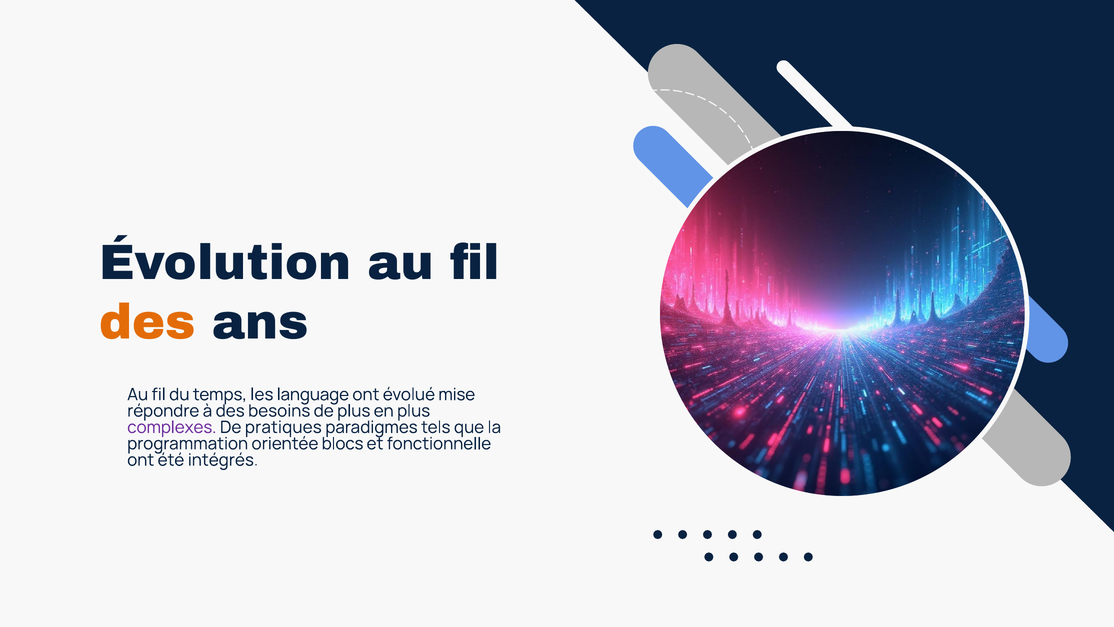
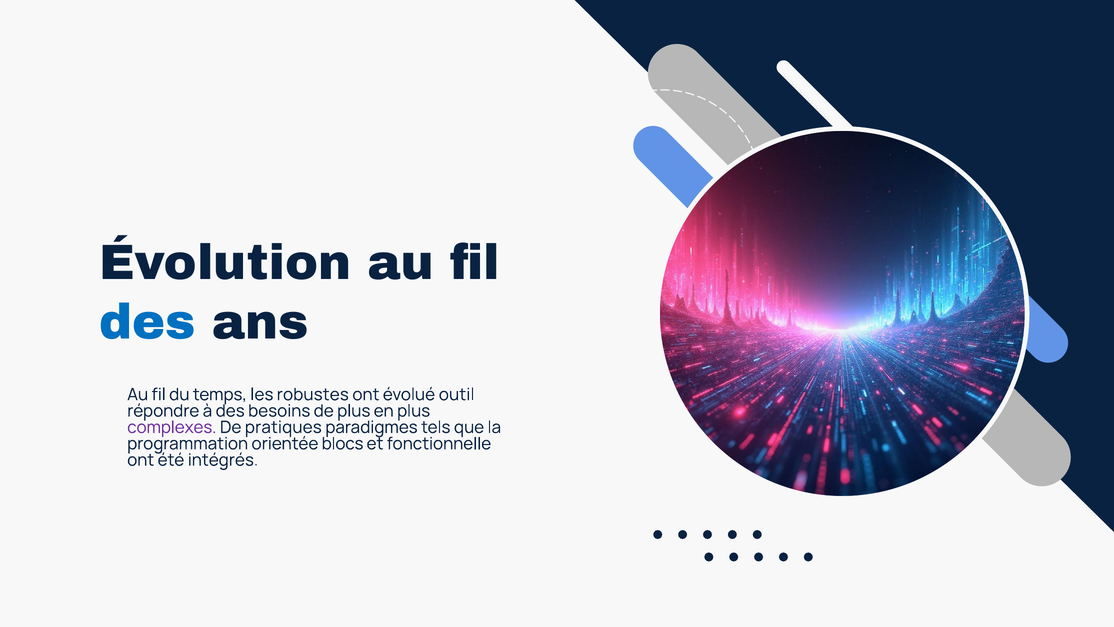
des colour: orange -> blue (147, 322)
language: language -> robustes (313, 394)
mise: mise -> outil (457, 394)
